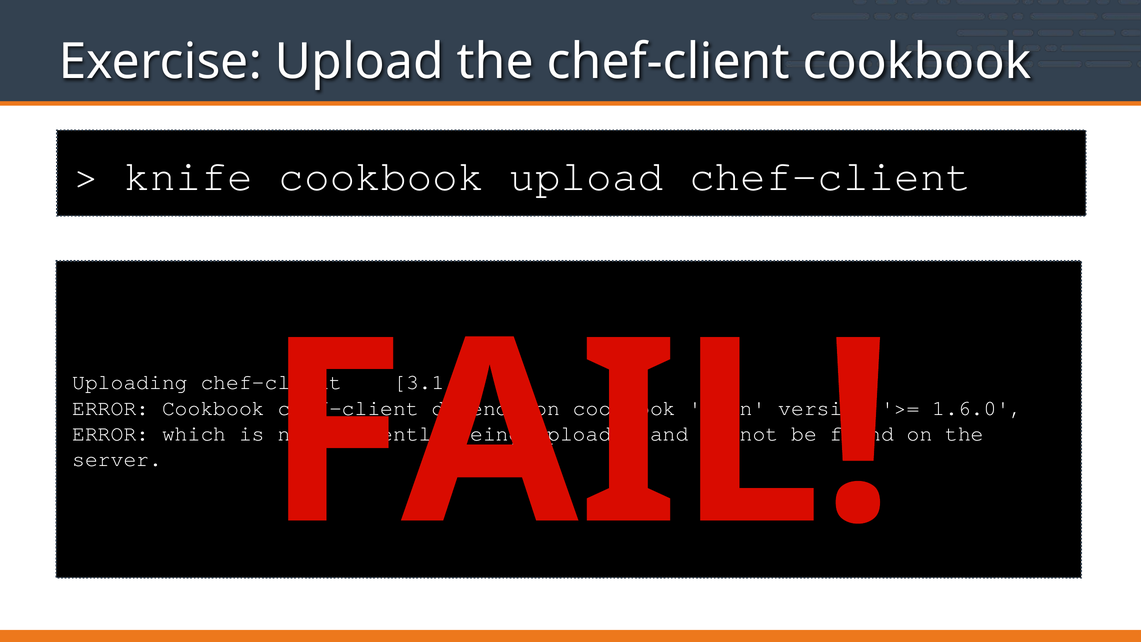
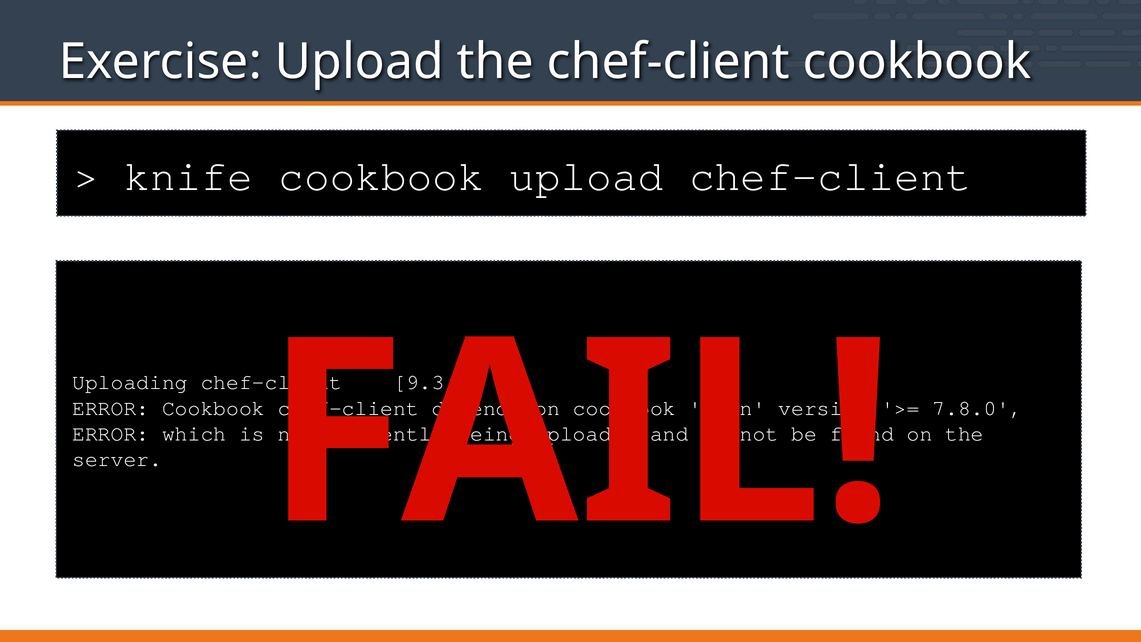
3.1.2: 3.1.2 -> 9.3.2 (438, 382)
1.6.0: 1.6.0 -> 7.8.0 (977, 408)
